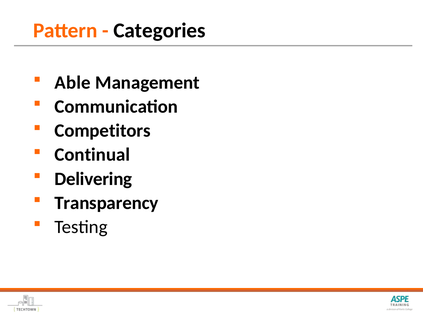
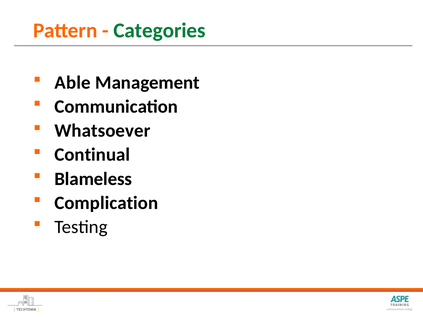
Categories colour: black -> green (160, 31)
Competitors: Competitors -> Whatsoever (102, 131)
Delivering: Delivering -> Blameless (93, 179)
Transparency: Transparency -> Complication (106, 203)
